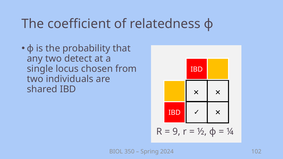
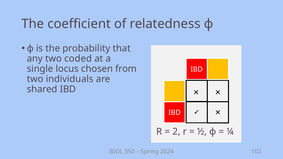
detect: detect -> coded (78, 59)
9: 9 -> 2 (176, 132)
